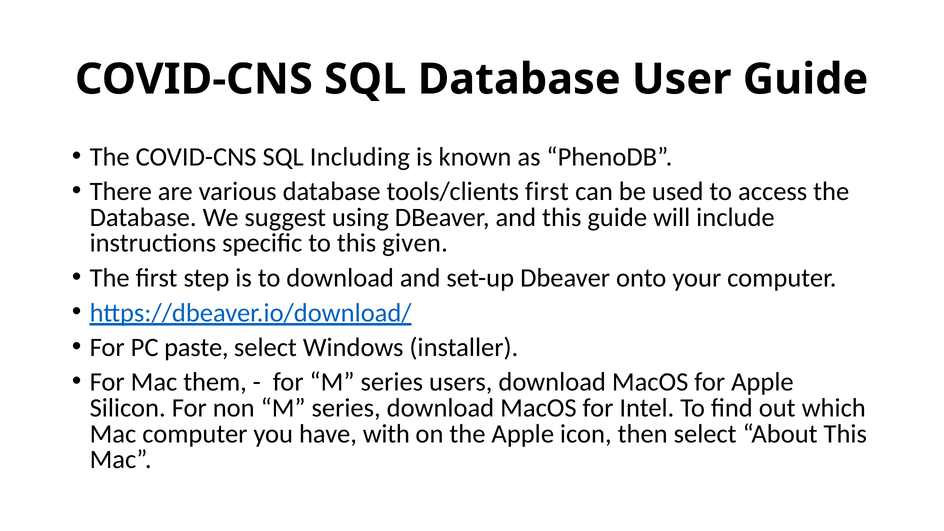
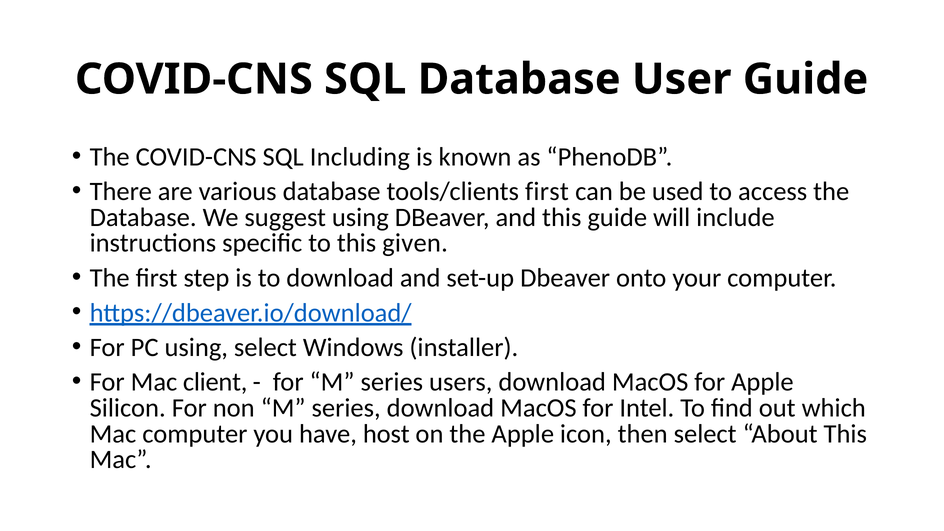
PC paste: paste -> using (196, 348)
them: them -> client (215, 382)
with: with -> host (386, 434)
